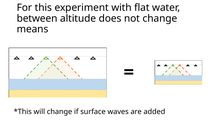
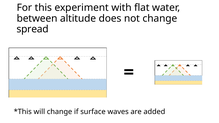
means: means -> spread (33, 29)
